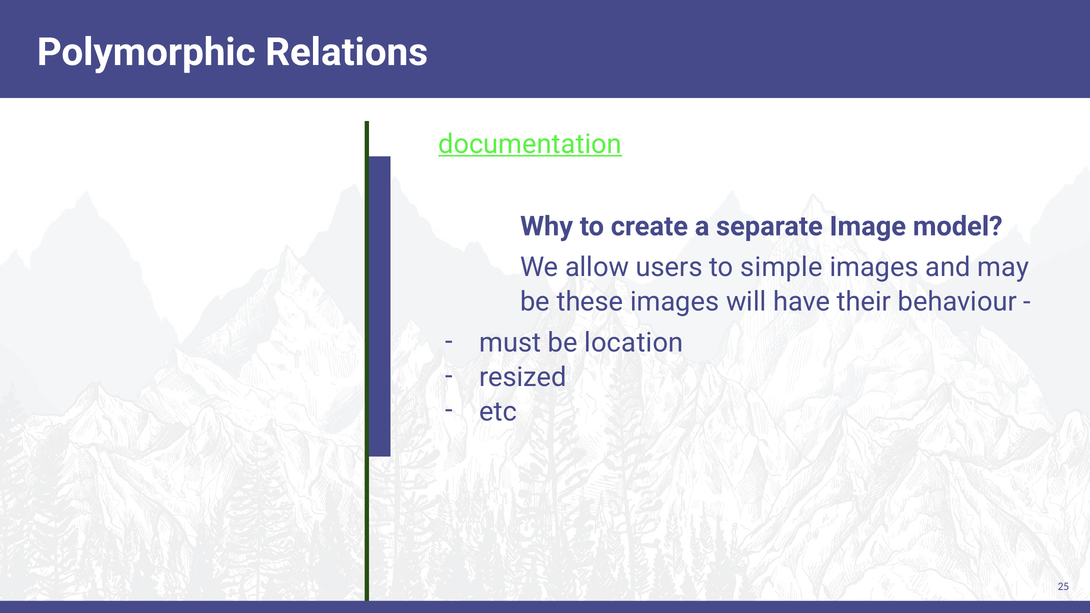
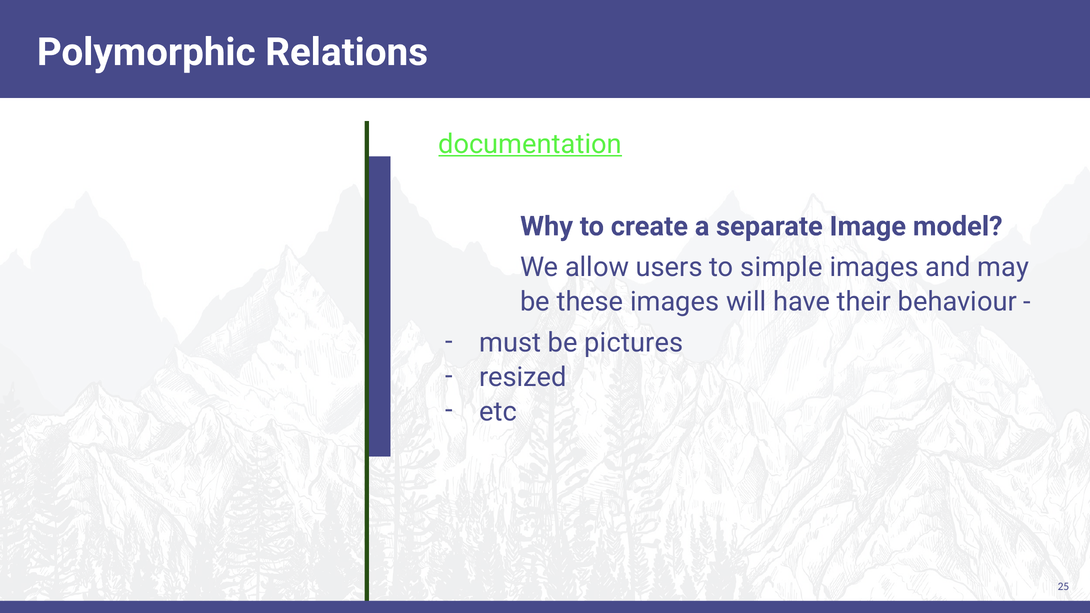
location: location -> pictures (634, 343)
